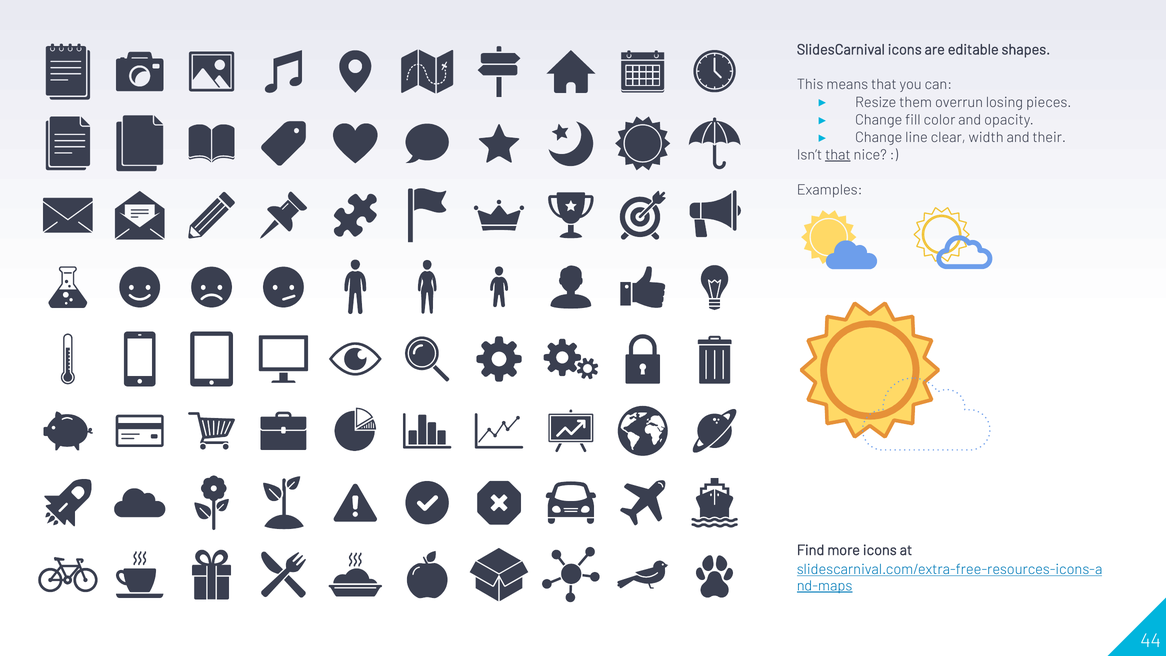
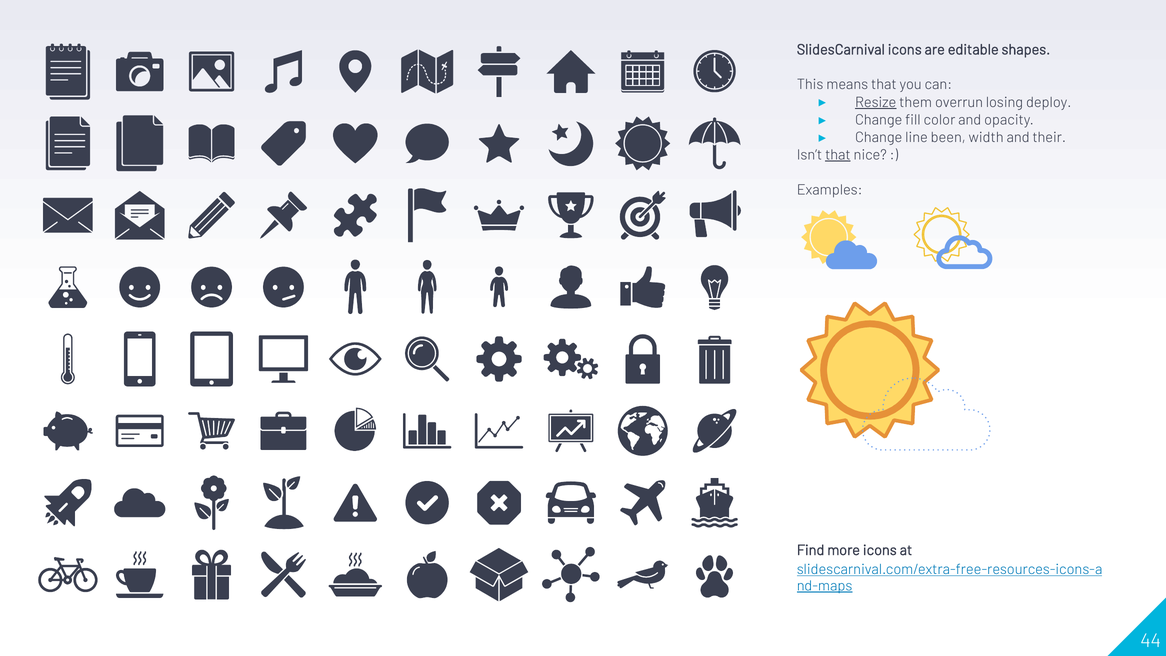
Resize underline: none -> present (876, 102)
pieces: pieces -> deploy (1049, 102)
clear: clear -> been (948, 137)
